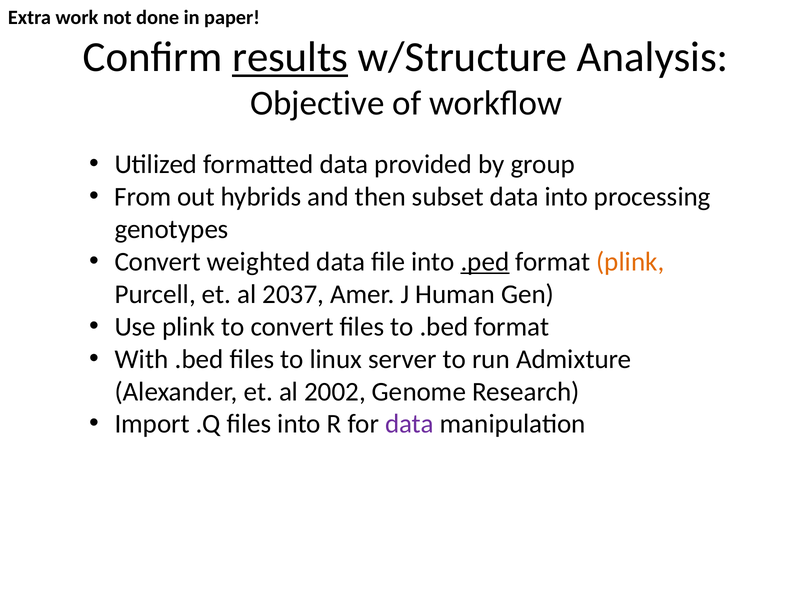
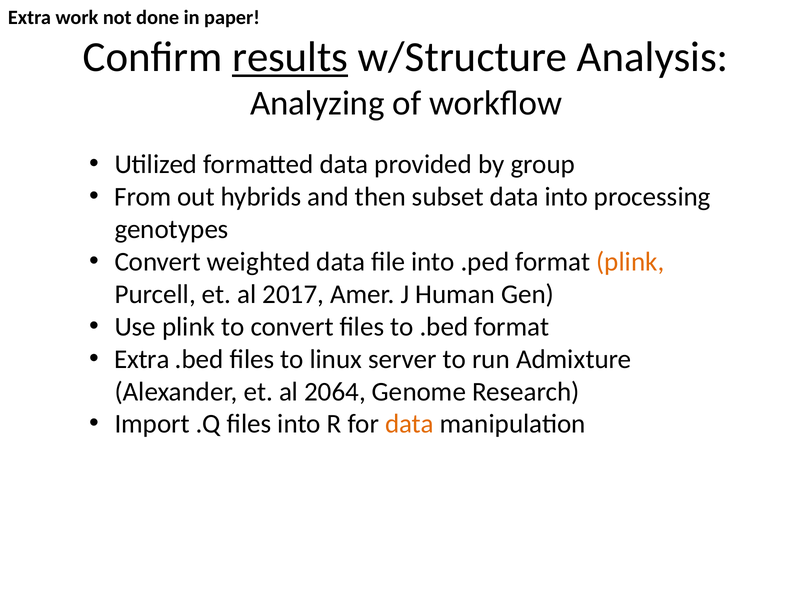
Objective: Objective -> Analyzing (317, 103)
.ped underline: present -> none (485, 262)
2037: 2037 -> 2017 (293, 294)
With: With -> Extra (142, 359)
2002: 2002 -> 2064 (335, 392)
data colour: purple -> orange (409, 424)
